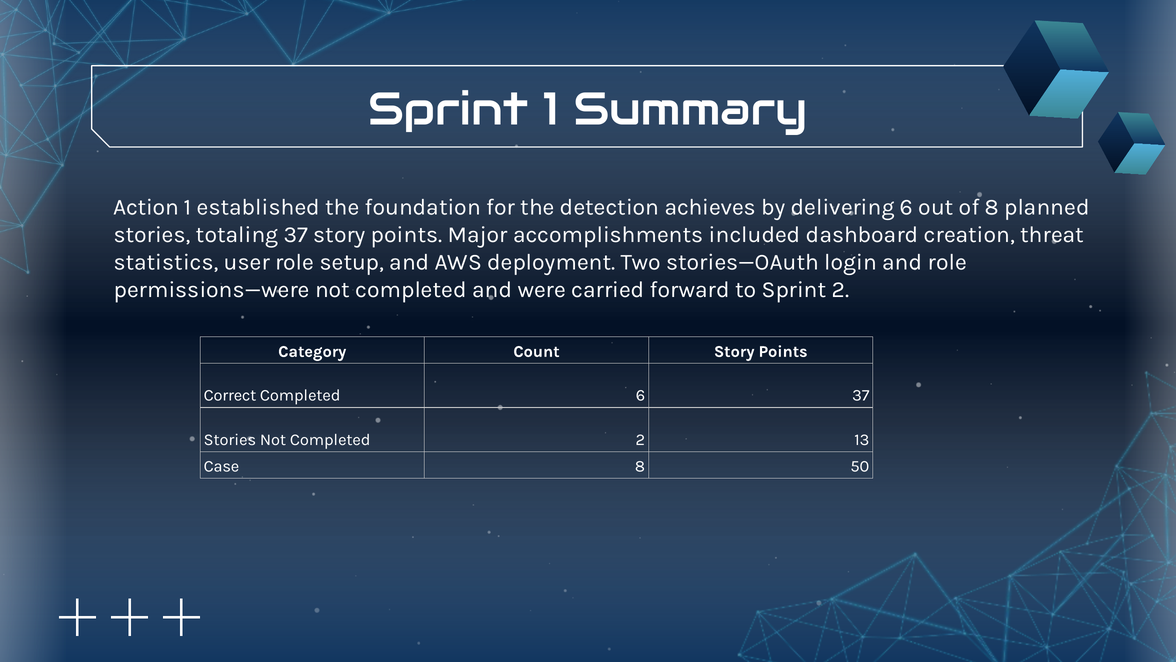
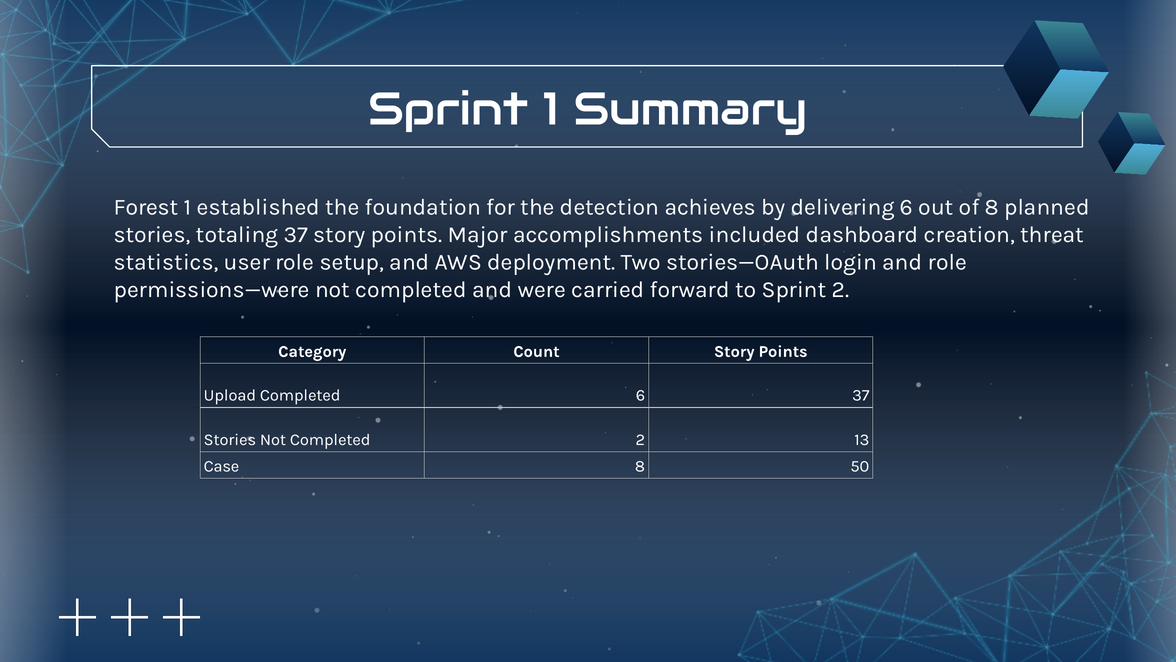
Action: Action -> Forest (146, 207)
Correct: Correct -> Upload (230, 395)
